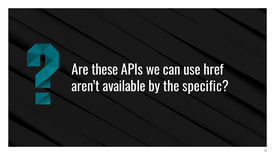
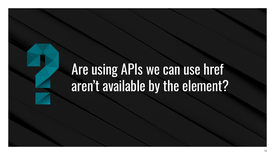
these: these -> using (105, 70)
specific: specific -> element (206, 87)
